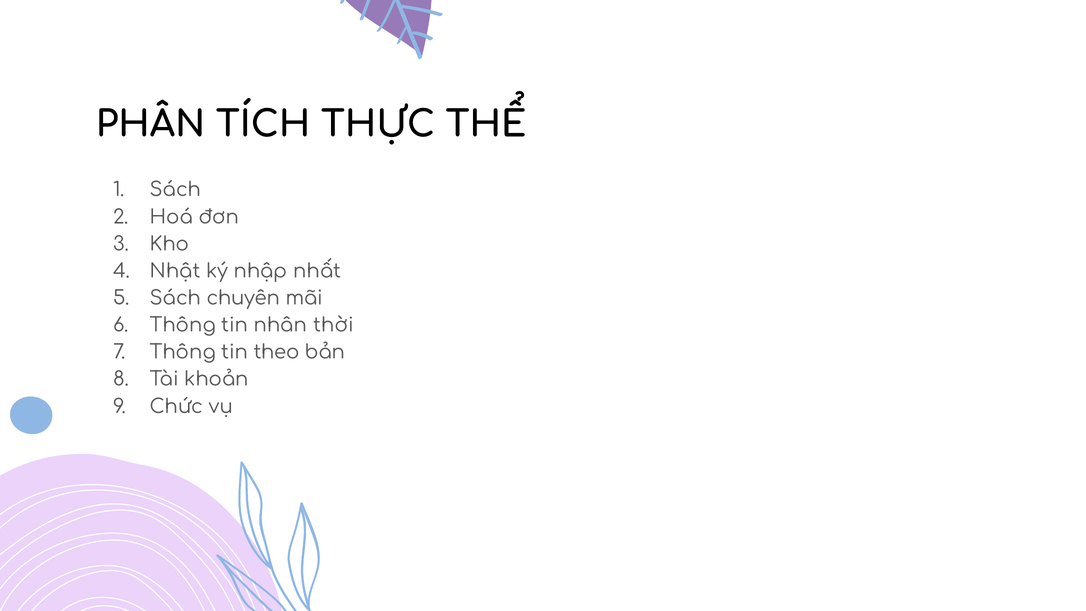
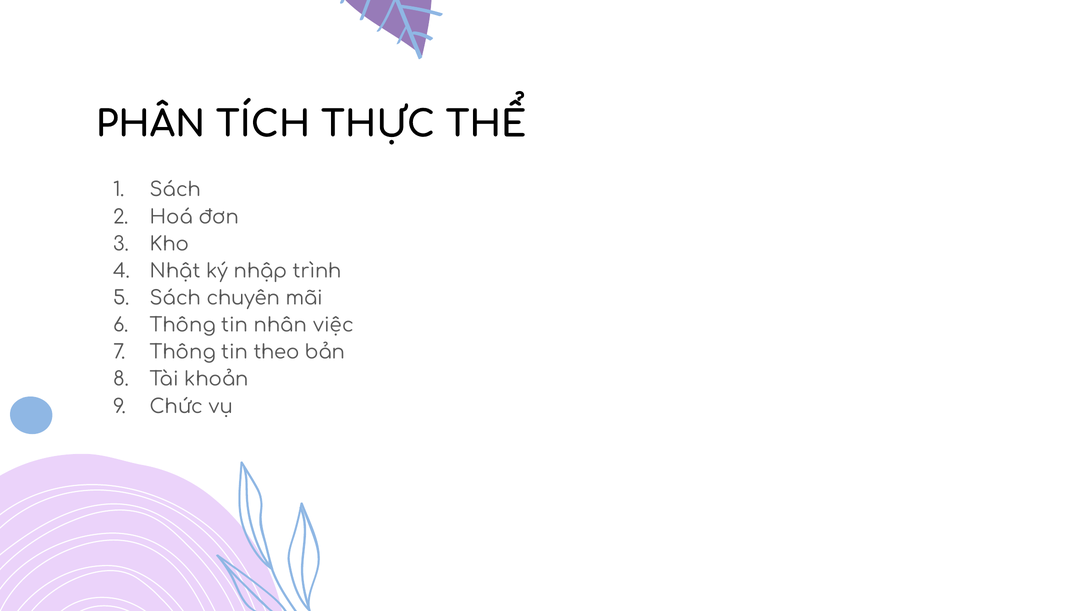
nhất: nhất -> trình (317, 271)
thời: thời -> việc (333, 325)
